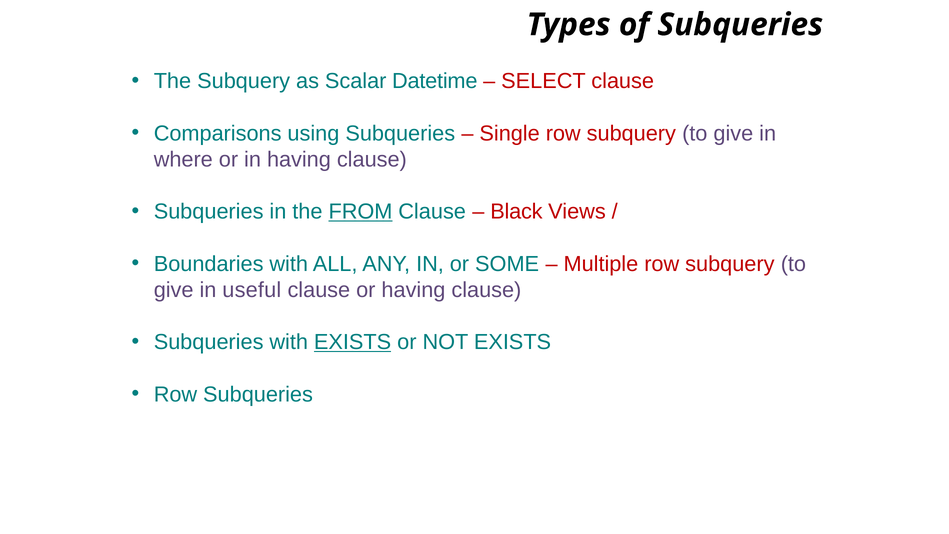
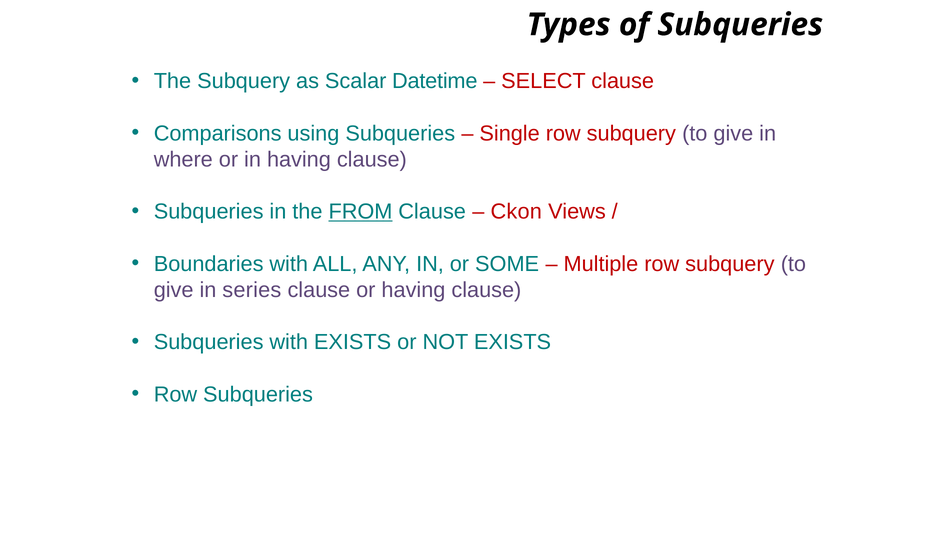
Black: Black -> Ckon (516, 212)
useful: useful -> series (252, 290)
EXISTS underline: present -> none (353, 342)
